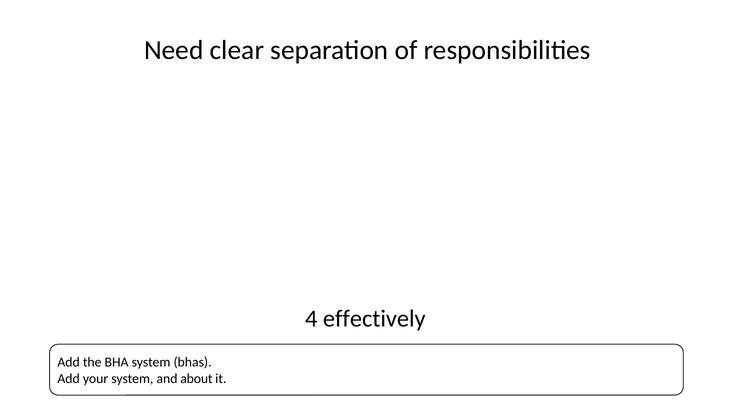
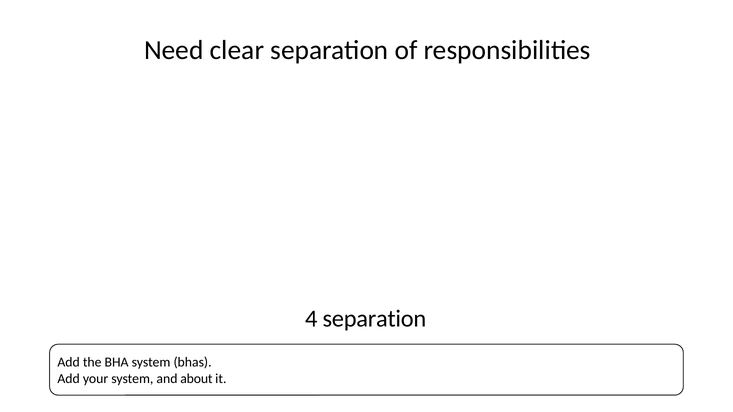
4 effectively: effectively -> separation (374, 319)
